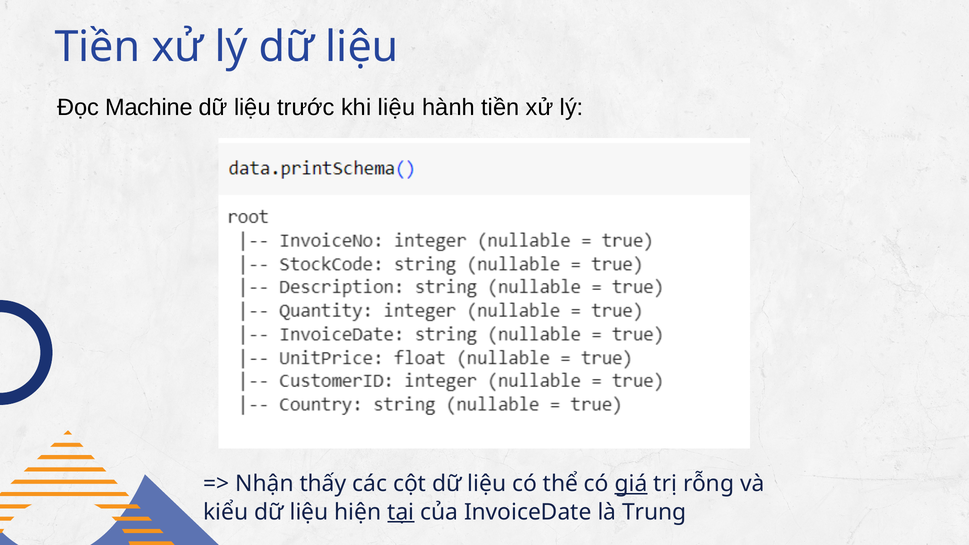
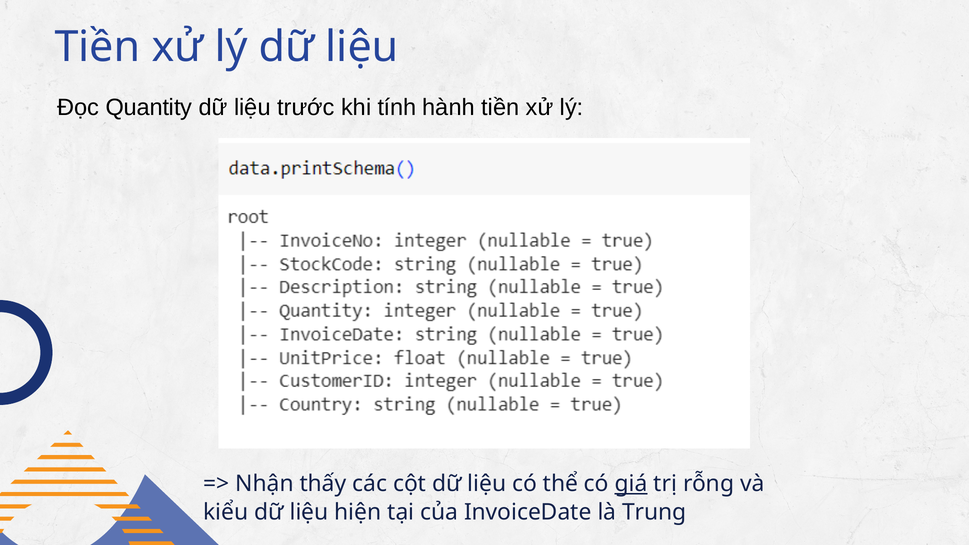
Machine: Machine -> Quantity (149, 107)
khi liệu: liệu -> tính (397, 107)
tại underline: present -> none (401, 512)
